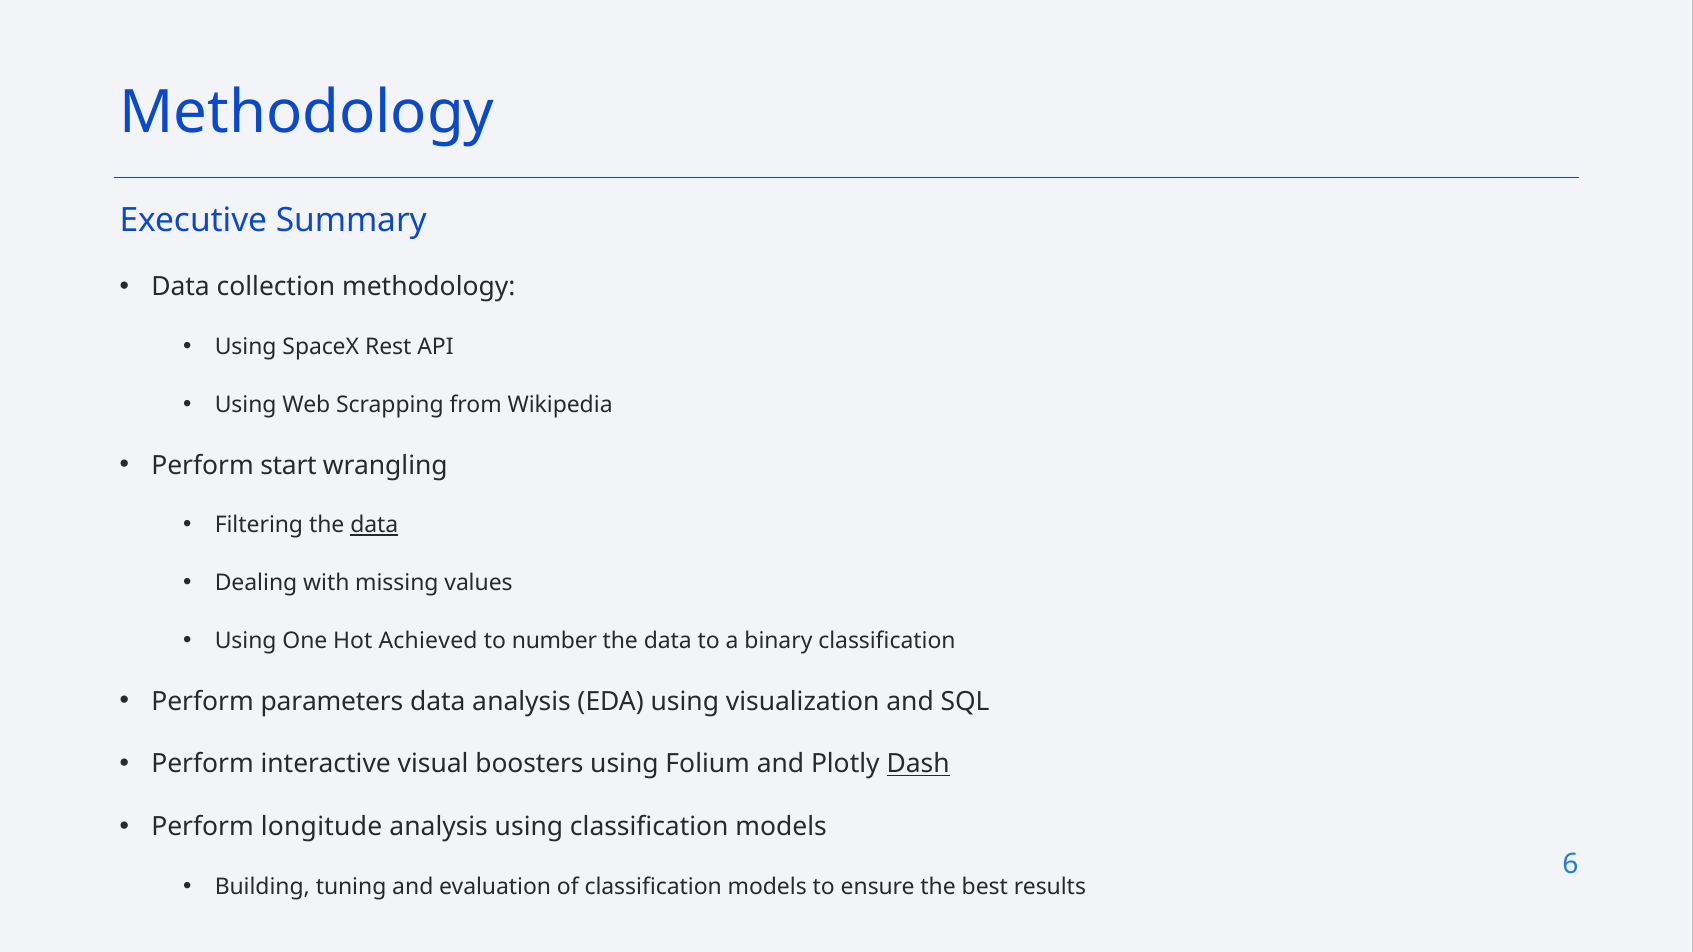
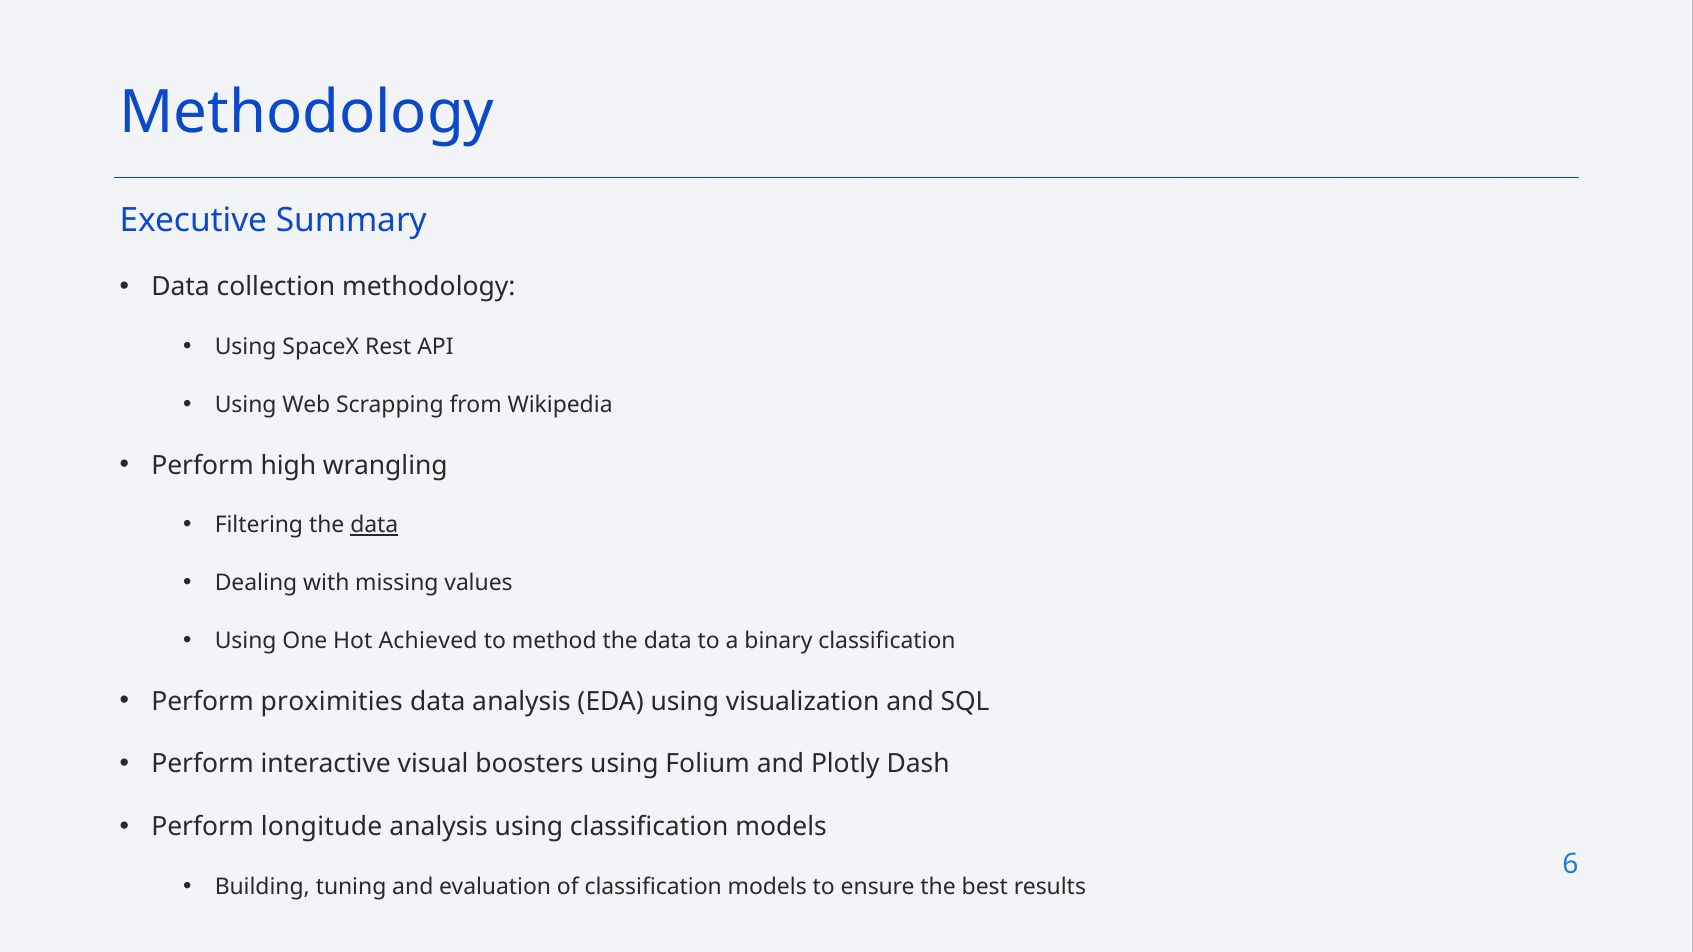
start: start -> high (288, 466)
number: number -> method (554, 641)
parameters: parameters -> proximities (332, 702)
Dash underline: present -> none (918, 764)
